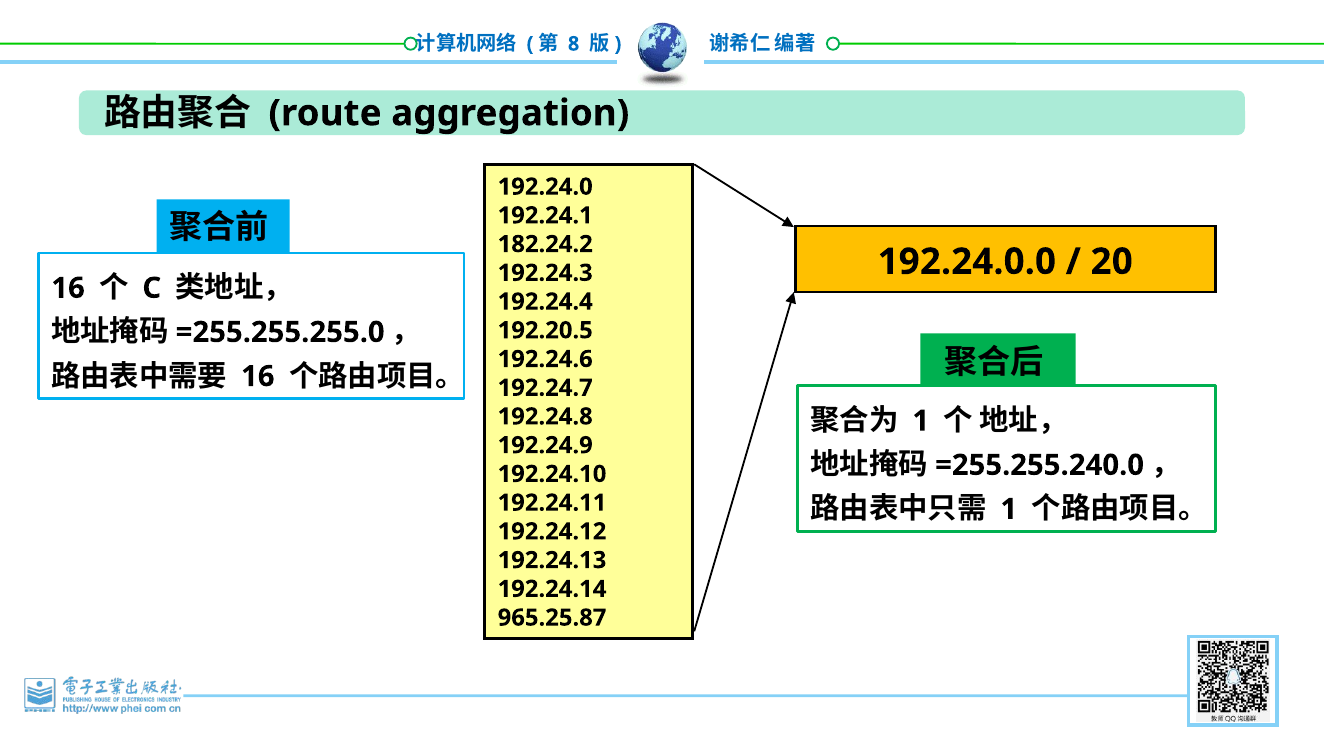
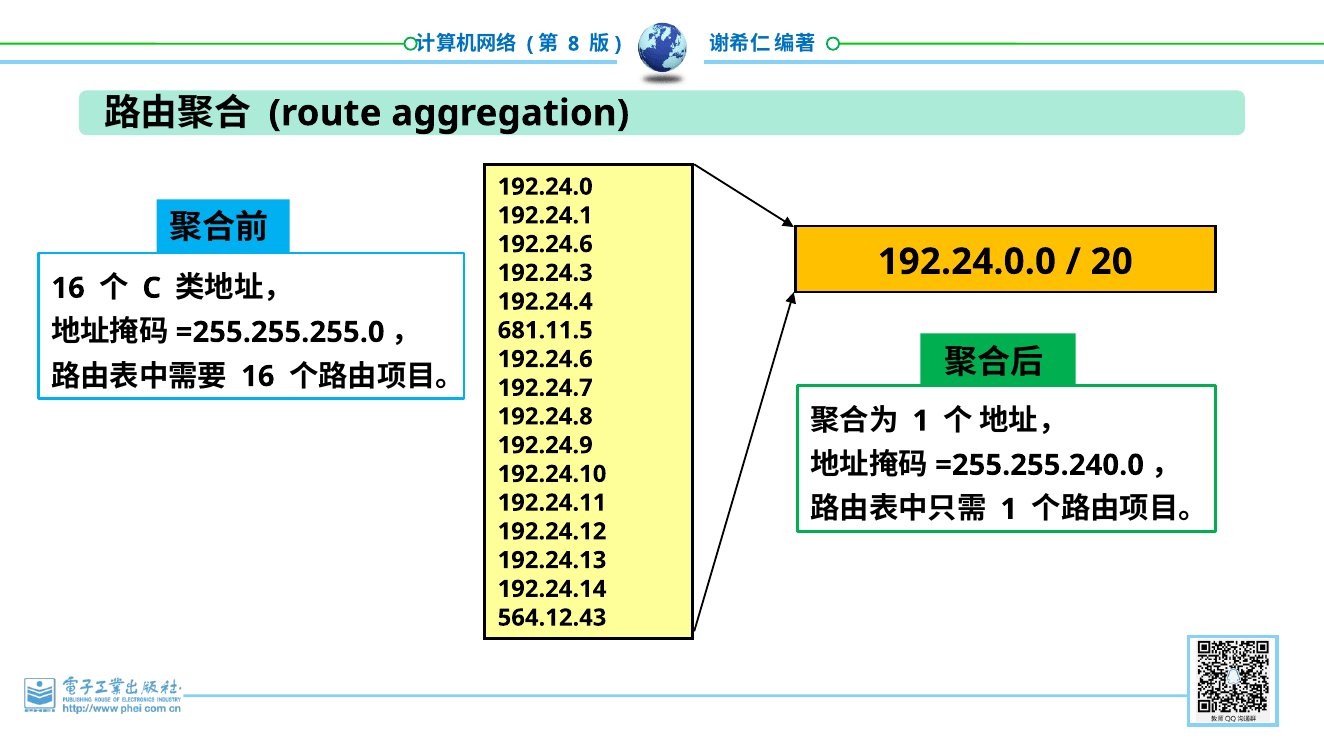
182.24.2: 182.24.2 -> 192.24.6 (545, 244)
192.20.5: 192.20.5 -> 681.11.5 (545, 330)
965.25.87: 965.25.87 -> 564.12.43 (552, 618)
